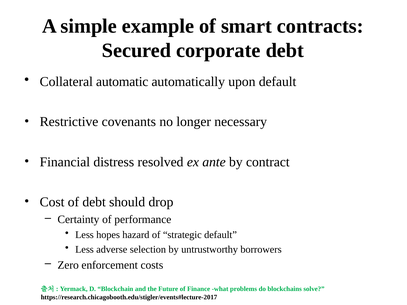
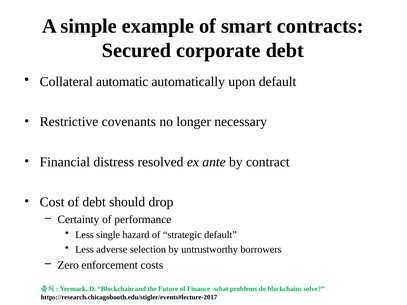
hopes: hopes -> single (108, 235)
